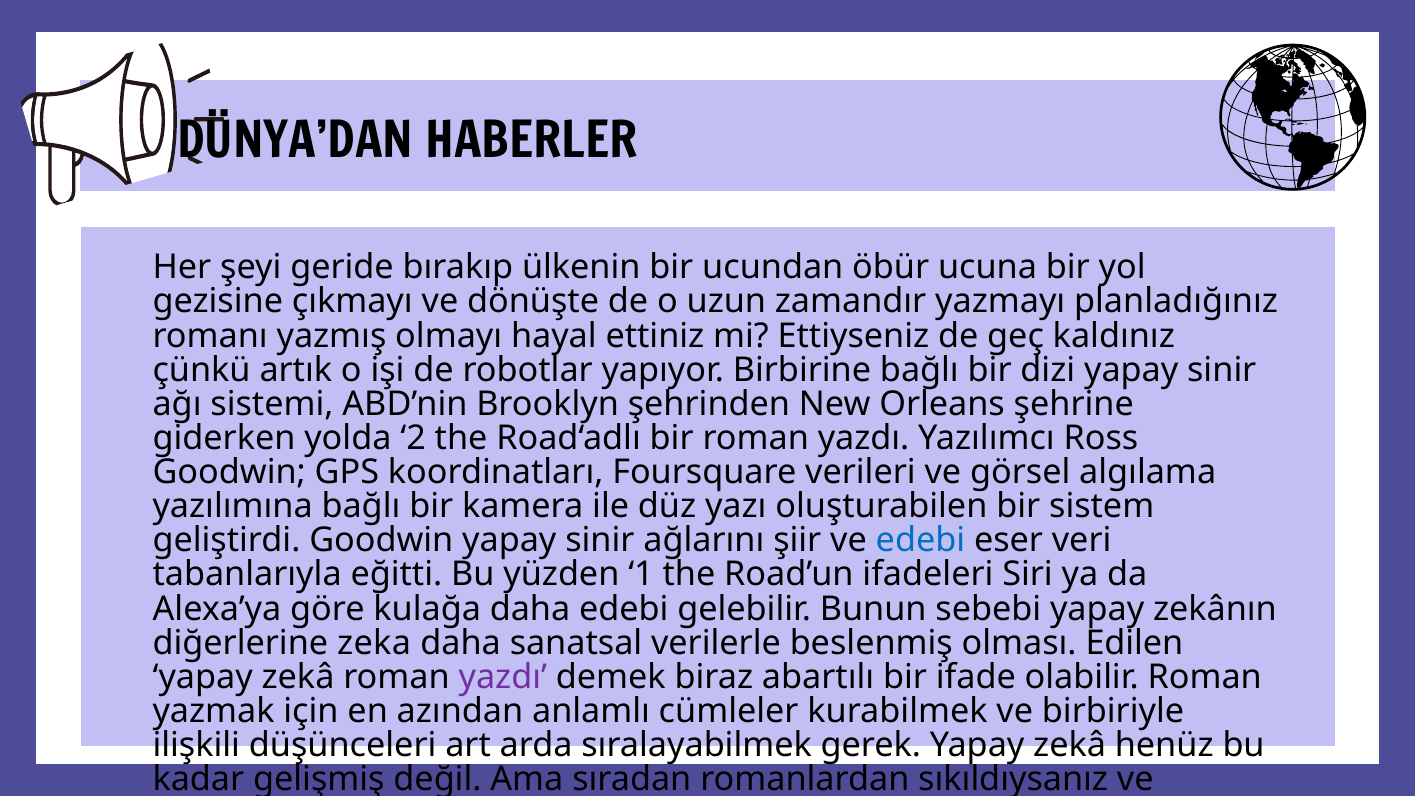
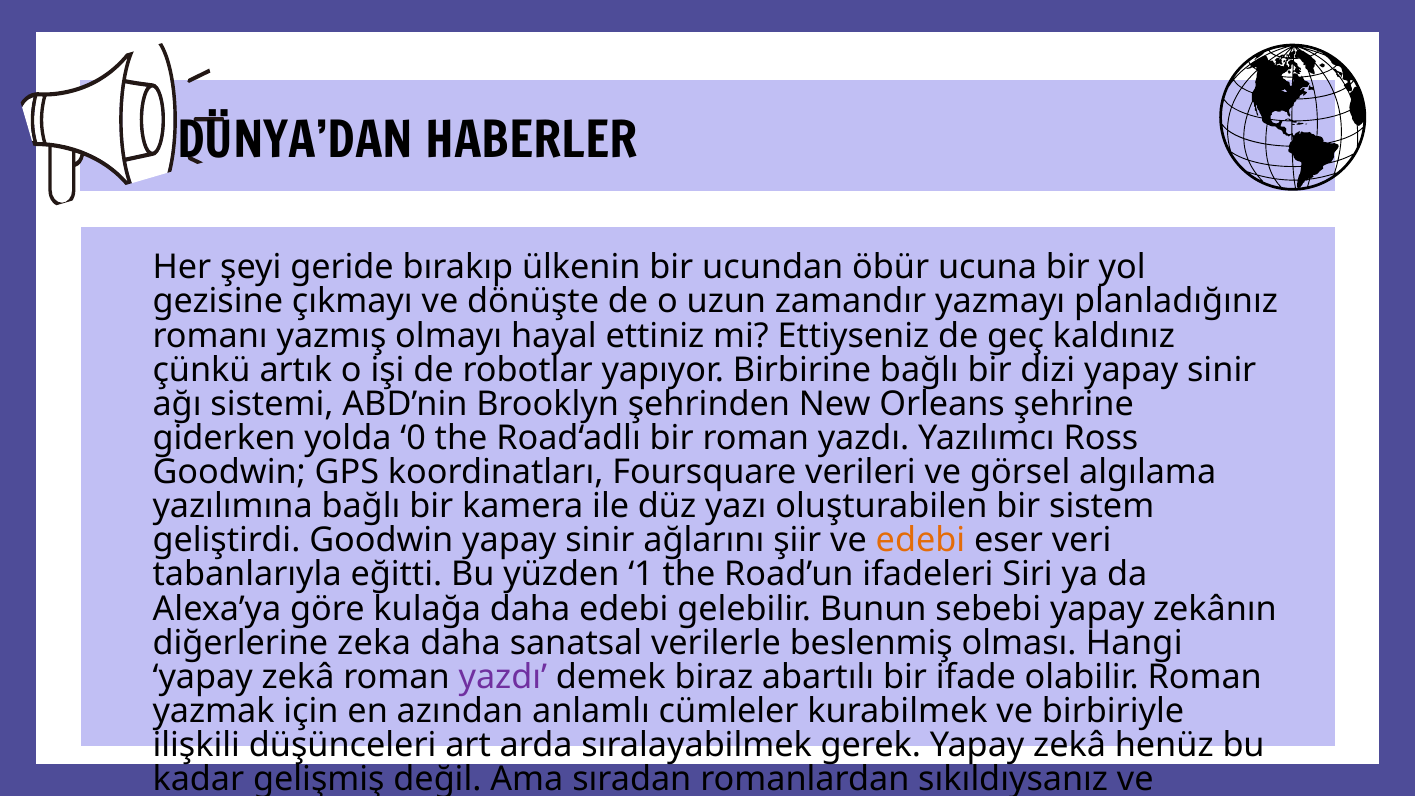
2: 2 -> 0 (413, 438)
edebi colour: blue -> orange (920, 540)
Edilen: Edilen -> Hangi (1134, 643)
